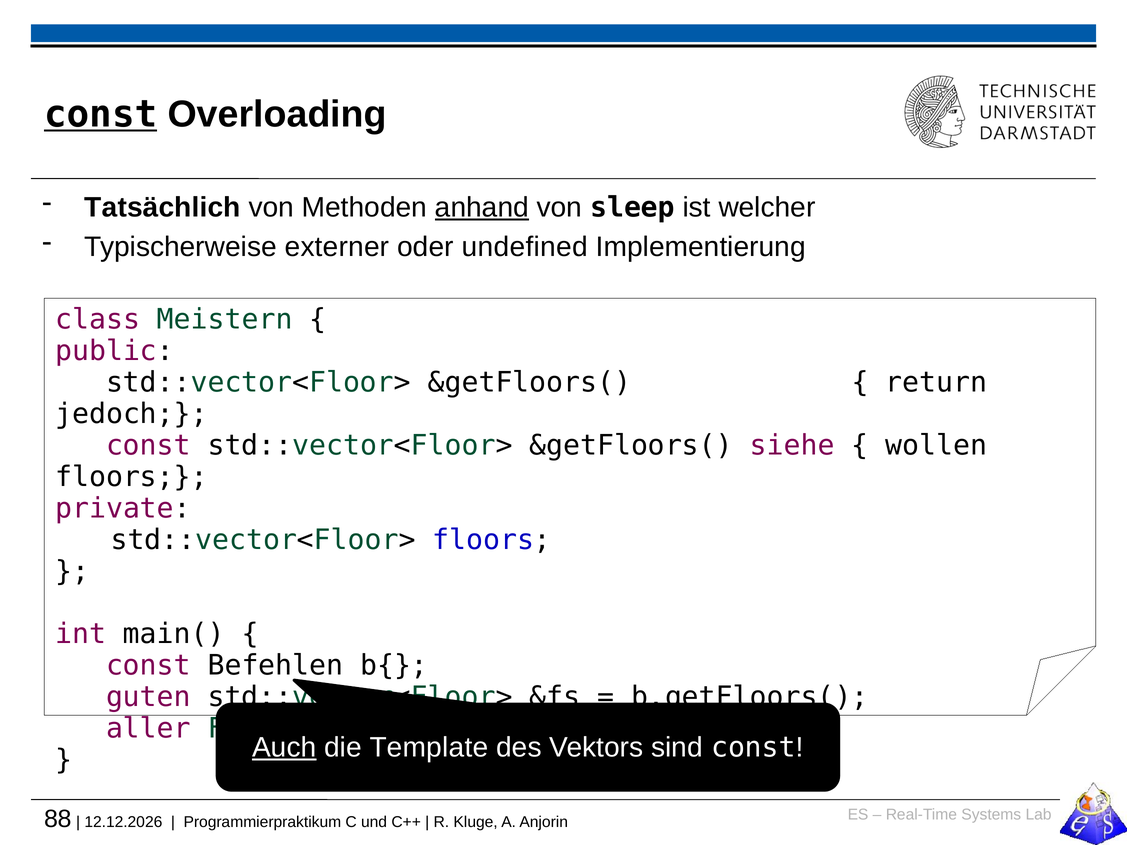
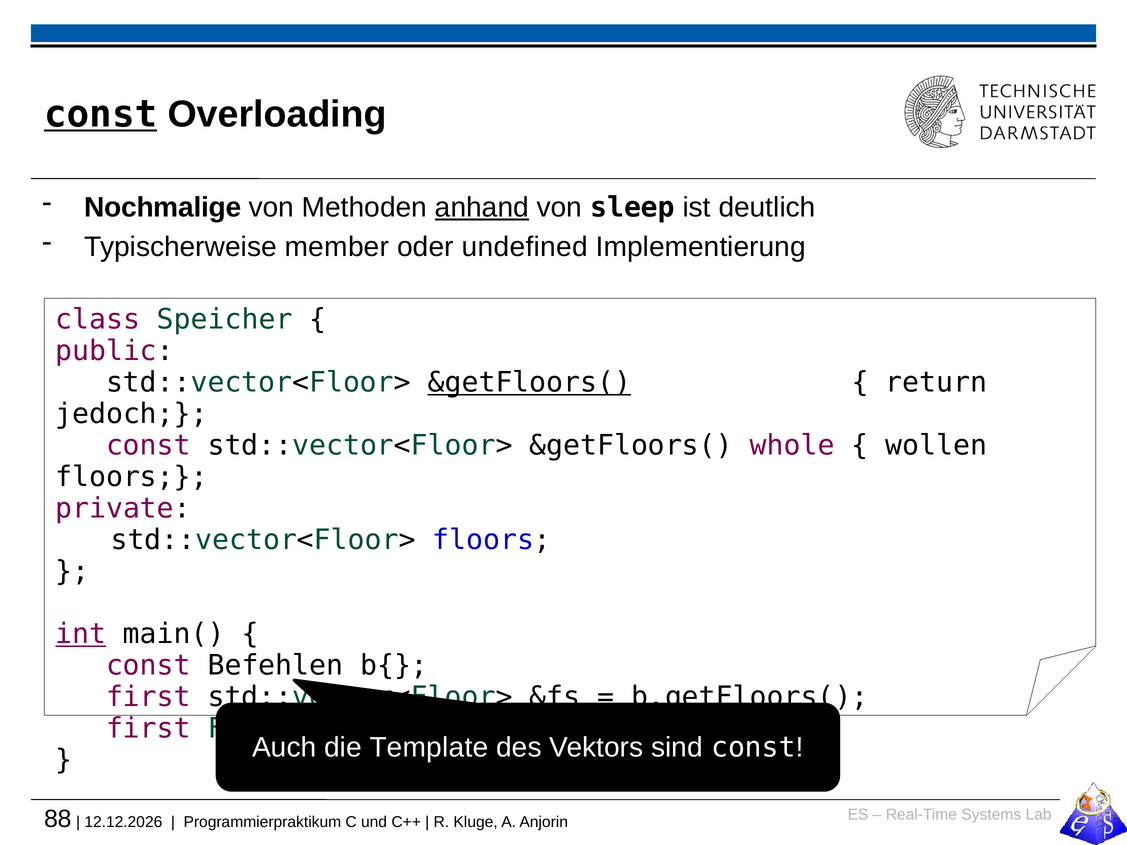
Tatsächlich: Tatsächlich -> Nochmalige (163, 207)
welcher: welcher -> deutlich (767, 207)
externer: externer -> member (337, 247)
Meistern: Meistern -> Speicher (225, 320)
&getFloors( underline: none -> present (529, 383)
siehe: siehe -> whole (792, 446)
int underline: none -> present (81, 634)
guten: guten -> first (148, 697)
aller: aller -> first (148, 729)
Auch underline: present -> none (284, 748)
